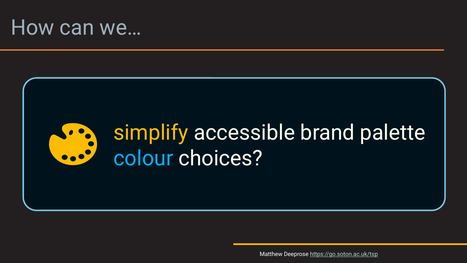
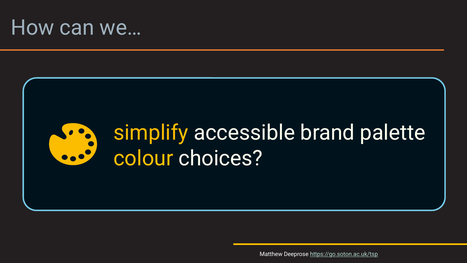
colour colour: light blue -> yellow (143, 158)
